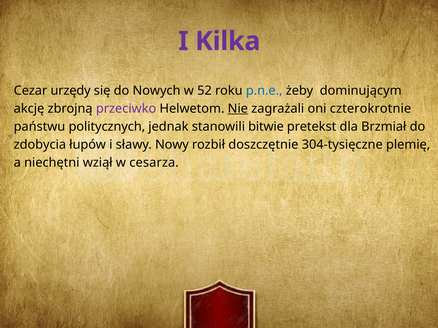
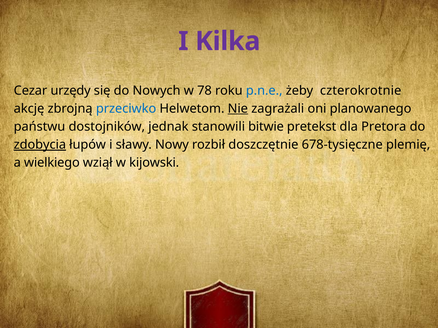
52: 52 -> 78 (204, 91)
dominującym: dominującym -> czterokrotnie (361, 91)
przeciwko colour: purple -> blue (126, 109)
czterokrotnie: czterokrotnie -> planowanego (371, 109)
politycznych: politycznych -> dostojników (107, 127)
Brzmiał: Brzmiał -> Pretora (384, 127)
zdobycia underline: none -> present (40, 145)
304-tysięczne: 304-tysięczne -> 678-tysięczne (342, 145)
niechętni: niechętni -> wielkiego (52, 163)
cesarza: cesarza -> kijowski (154, 163)
